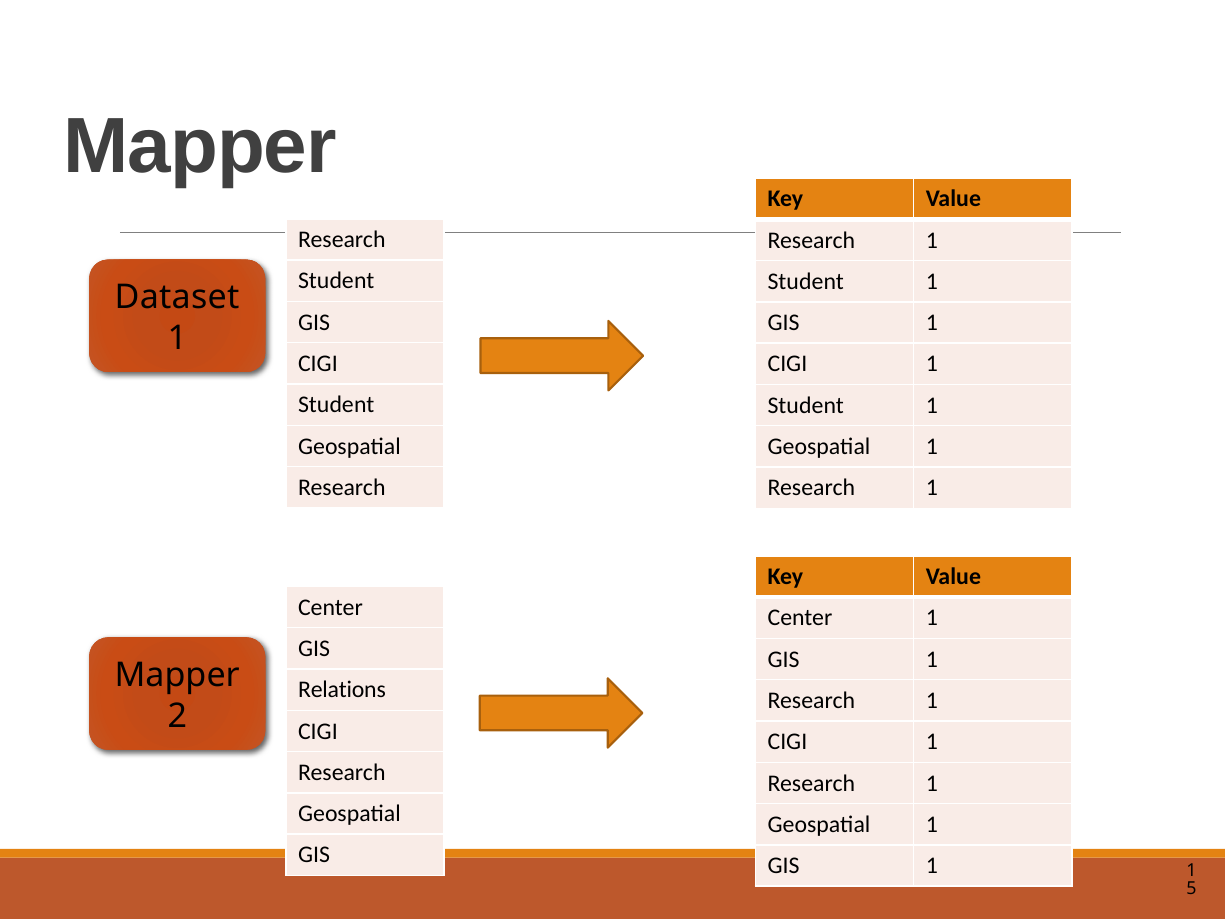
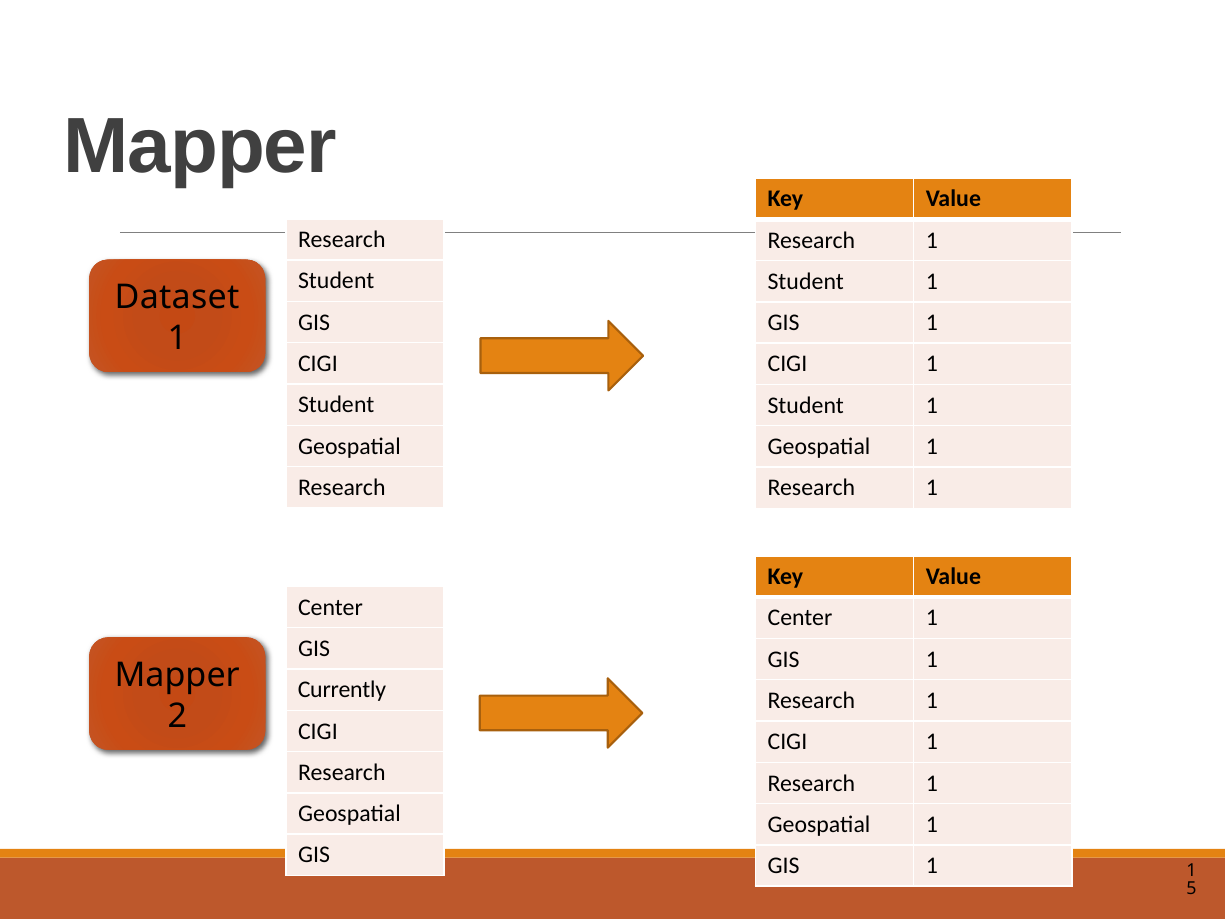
Relations: Relations -> Currently (342, 690)
